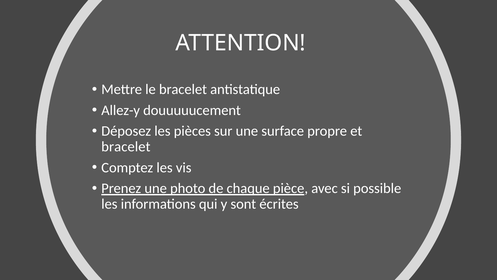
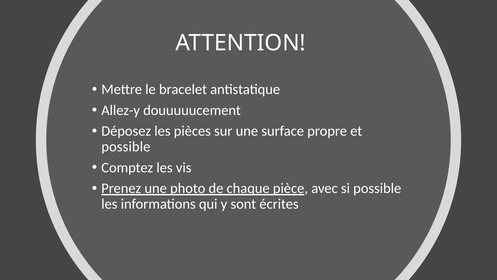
bracelet: bracelet -> possible (126, 147)
